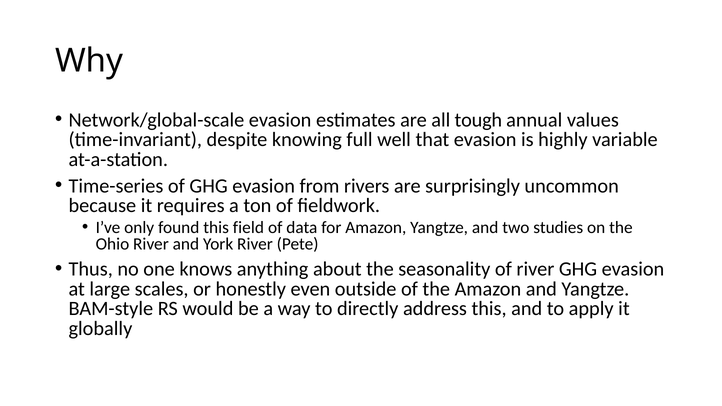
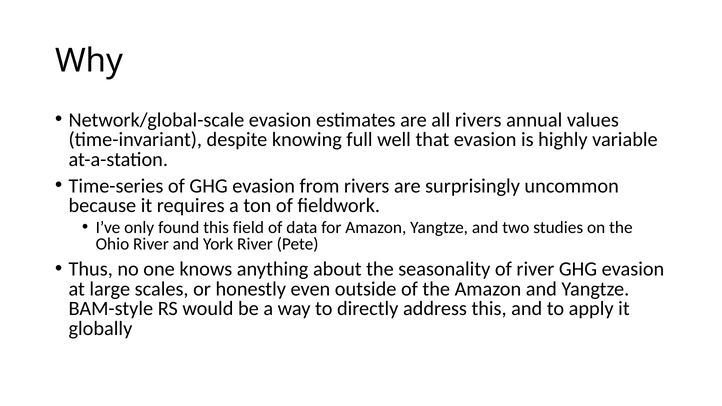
all tough: tough -> rivers (478, 120)
